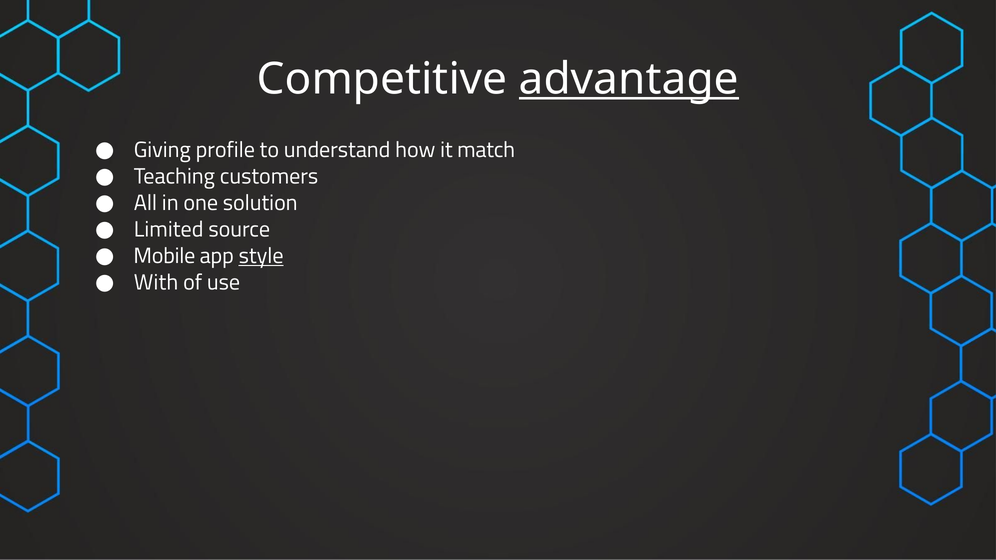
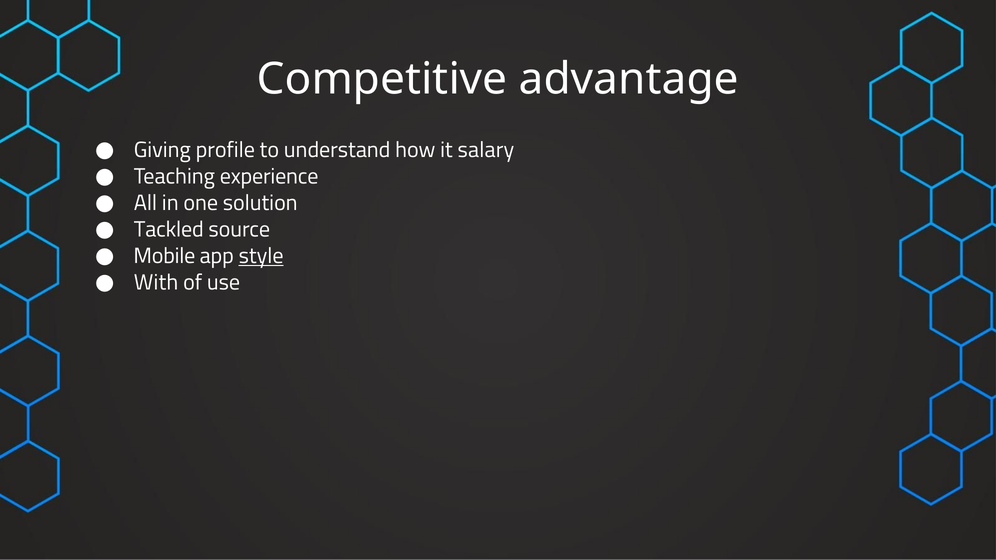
advantage underline: present -> none (629, 79)
match: match -> salary (486, 150)
customers: customers -> experience (269, 176)
Limited: Limited -> Tackled (169, 230)
